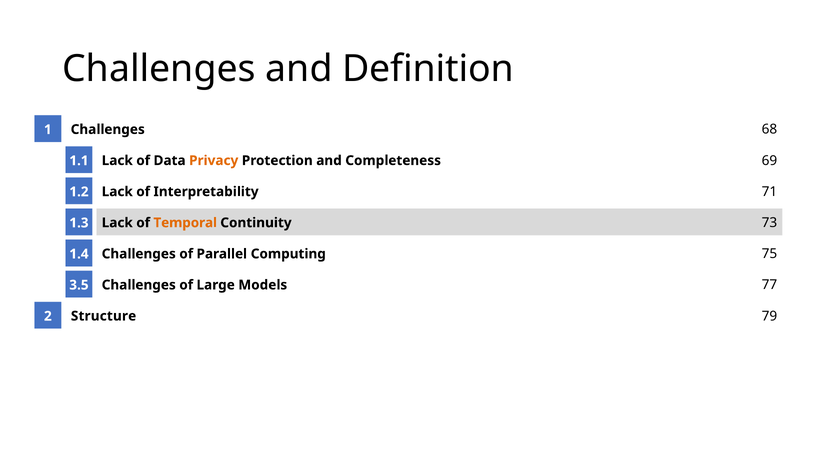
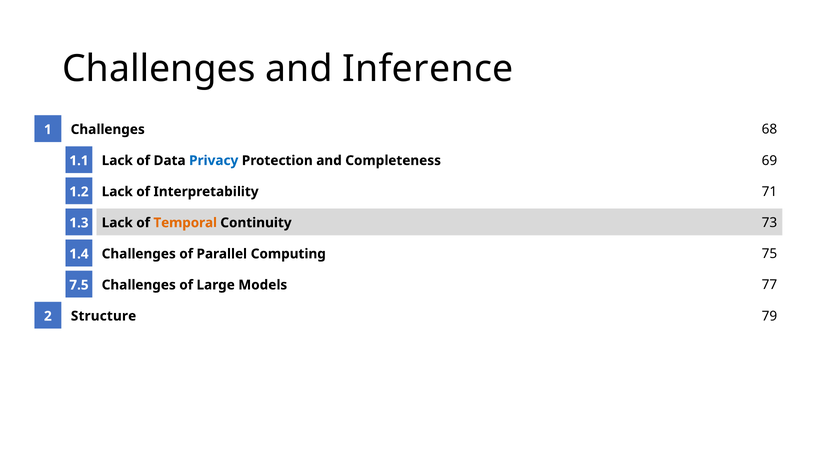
Definition: Definition -> Inference (428, 69)
Privacy colour: orange -> blue (214, 160)
3.5: 3.5 -> 7.5 (79, 285)
